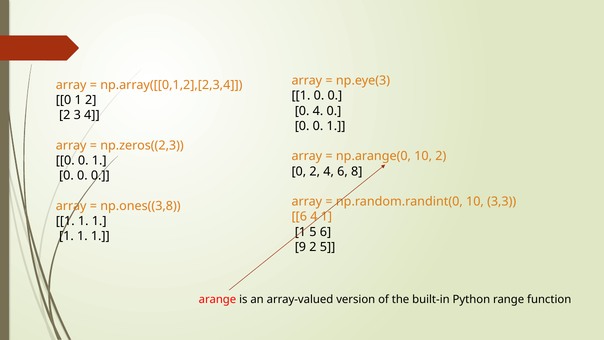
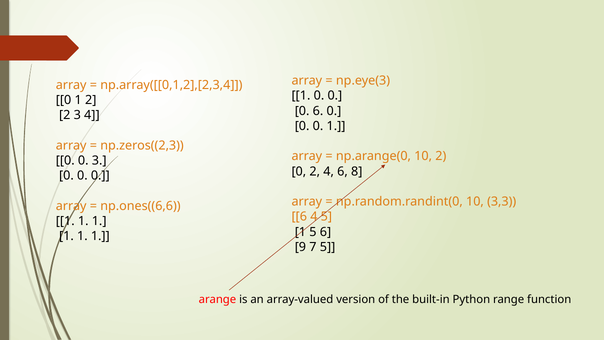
0 4: 4 -> 6 (318, 111)
1: 1 -> 3 (99, 160)
np.ones((3,8: np.ones((3,8 -> np.ones((6,6 (140, 206)
4 1: 1 -> 5 (326, 217)
9 2: 2 -> 7 (313, 247)
